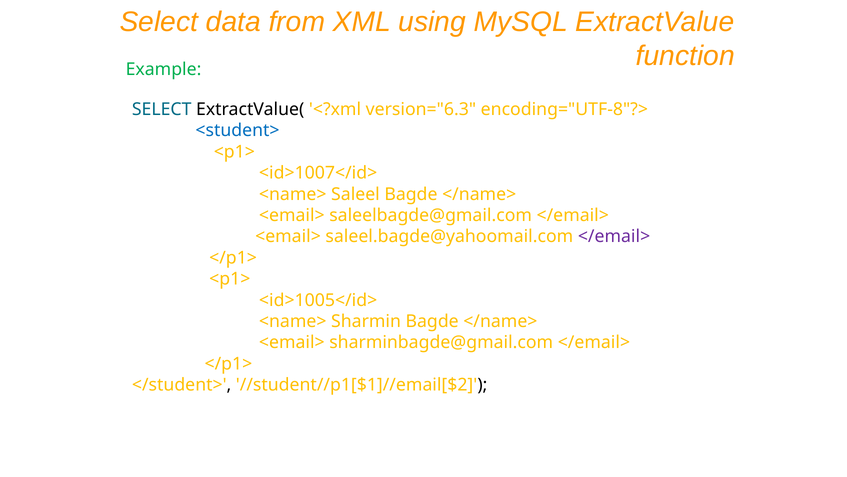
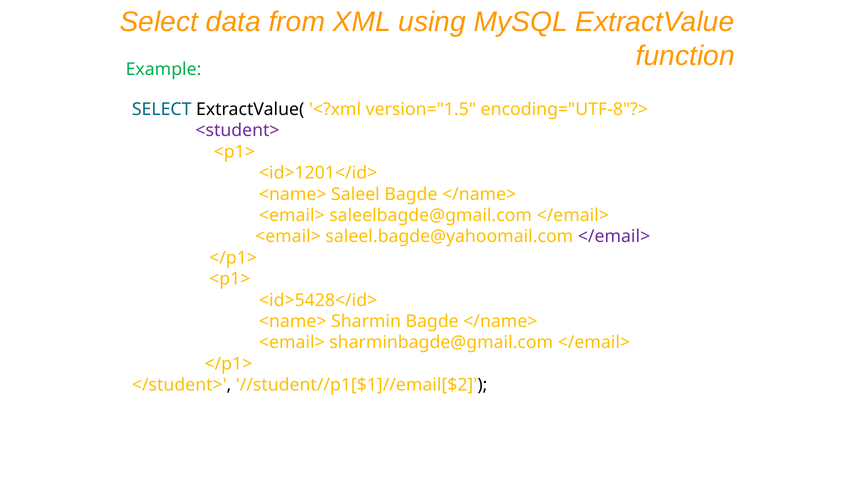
version="6.3: version="6.3 -> version="1.5 (421, 109)
<student> colour: blue -> purple (238, 130)
<id>1007</id>: <id>1007</id> -> <id>1201</id> (318, 173)
<id>1005</id>: <id>1005</id> -> <id>5428</id> (318, 300)
